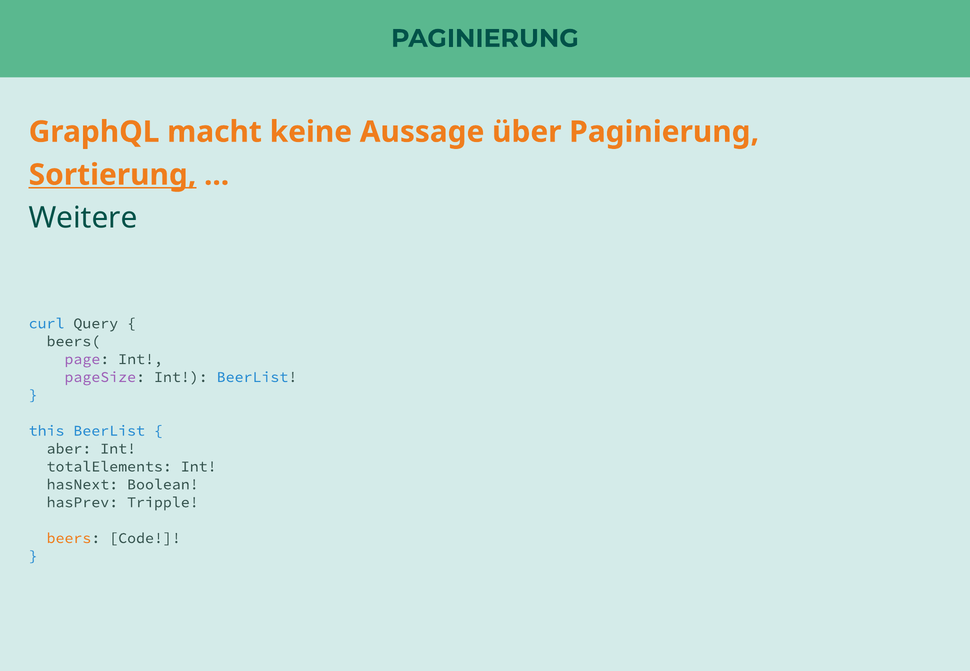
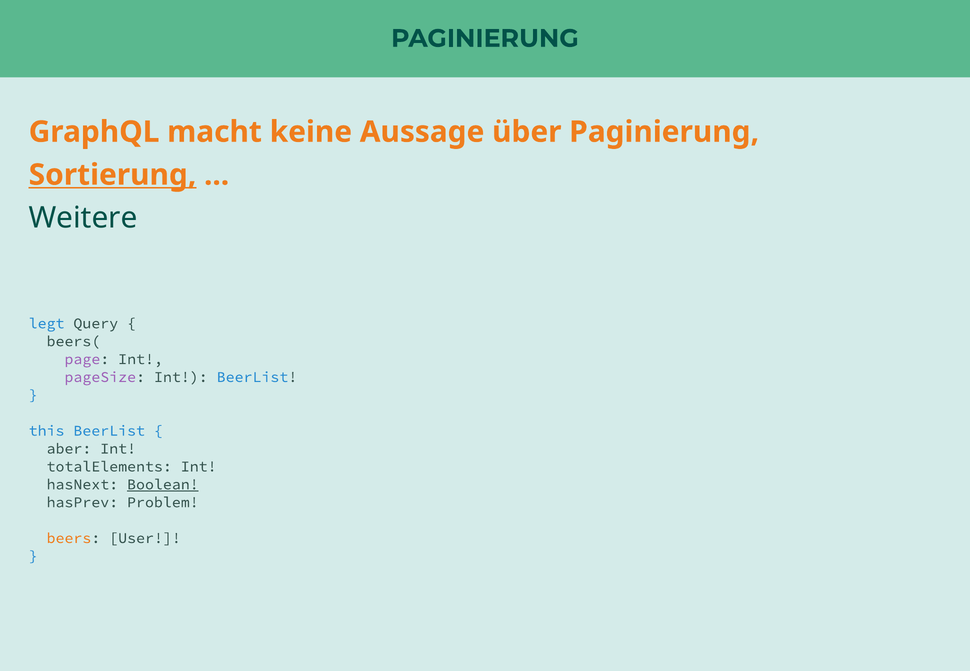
curl: curl -> legt (47, 324)
Boolean underline: none -> present (163, 485)
Tripple: Tripple -> Problem (163, 503)
Code: Code -> User (145, 539)
